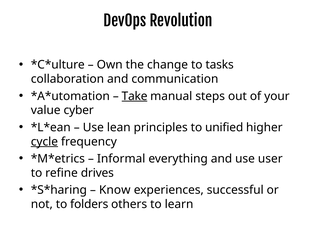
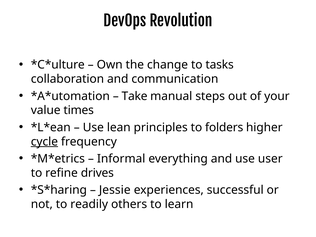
Take underline: present -> none (135, 96)
cyber: cyber -> times (79, 110)
unified: unified -> folders (224, 127)
Know: Know -> Jessie (115, 190)
folders: folders -> readily (89, 204)
